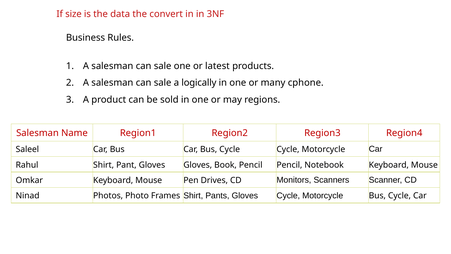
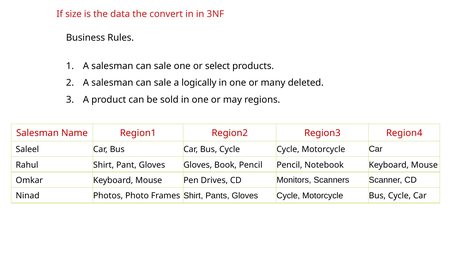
latest: latest -> select (217, 66)
cphone: cphone -> deleted (306, 83)
